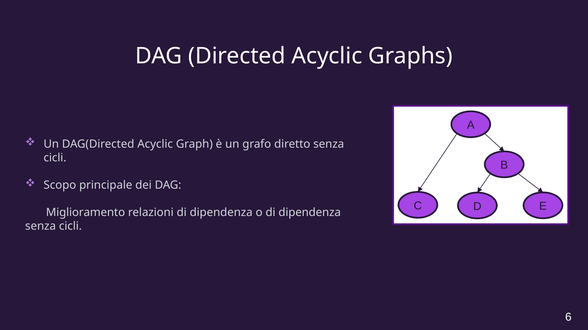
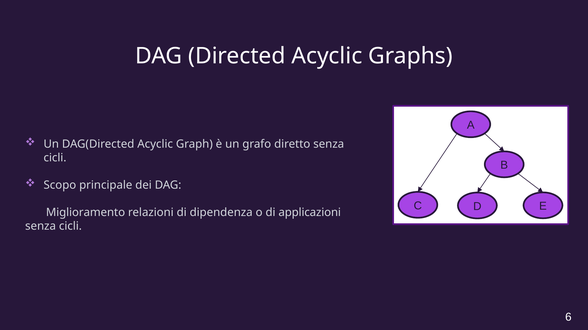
o di dipendenza: dipendenza -> applicazioni (310, 213)
